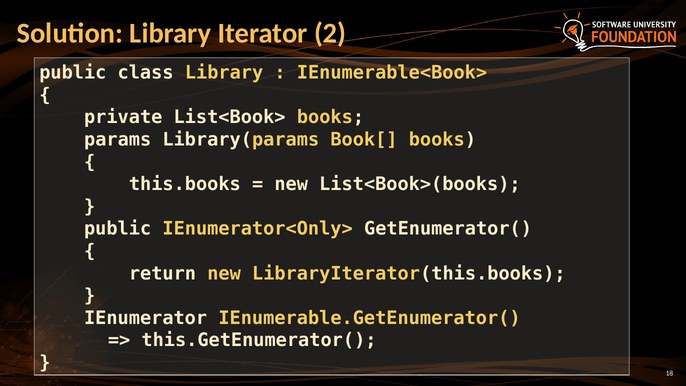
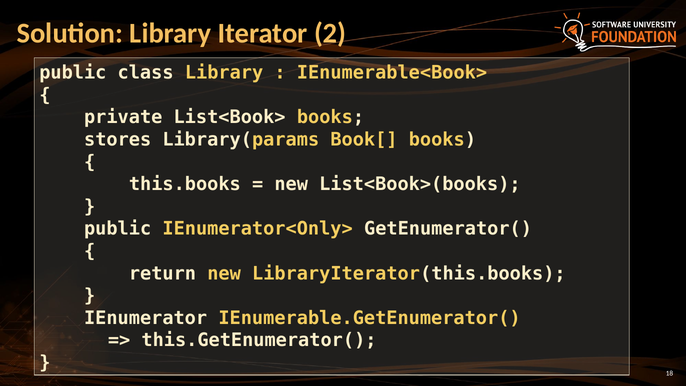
params: params -> stores (118, 140)
